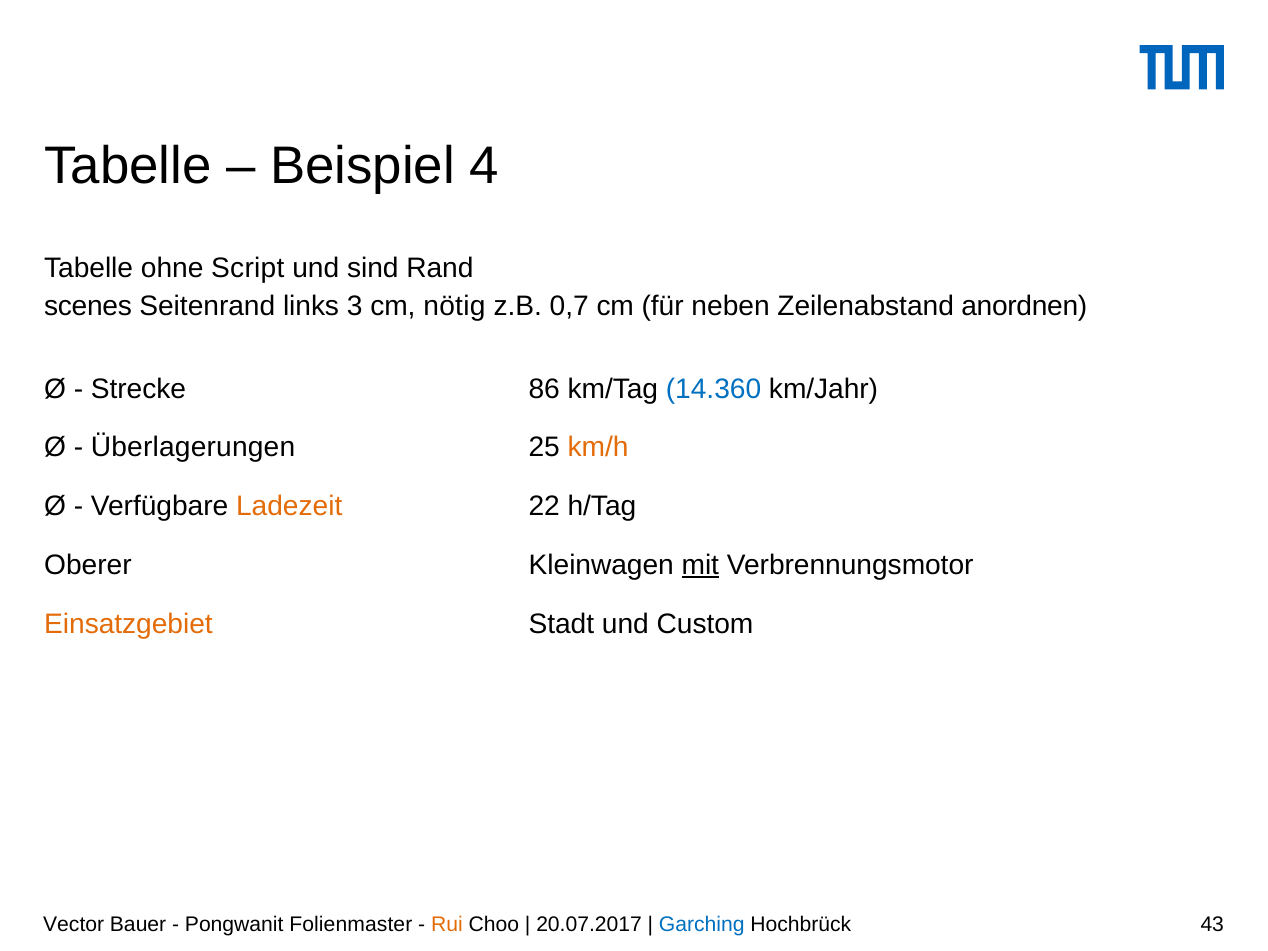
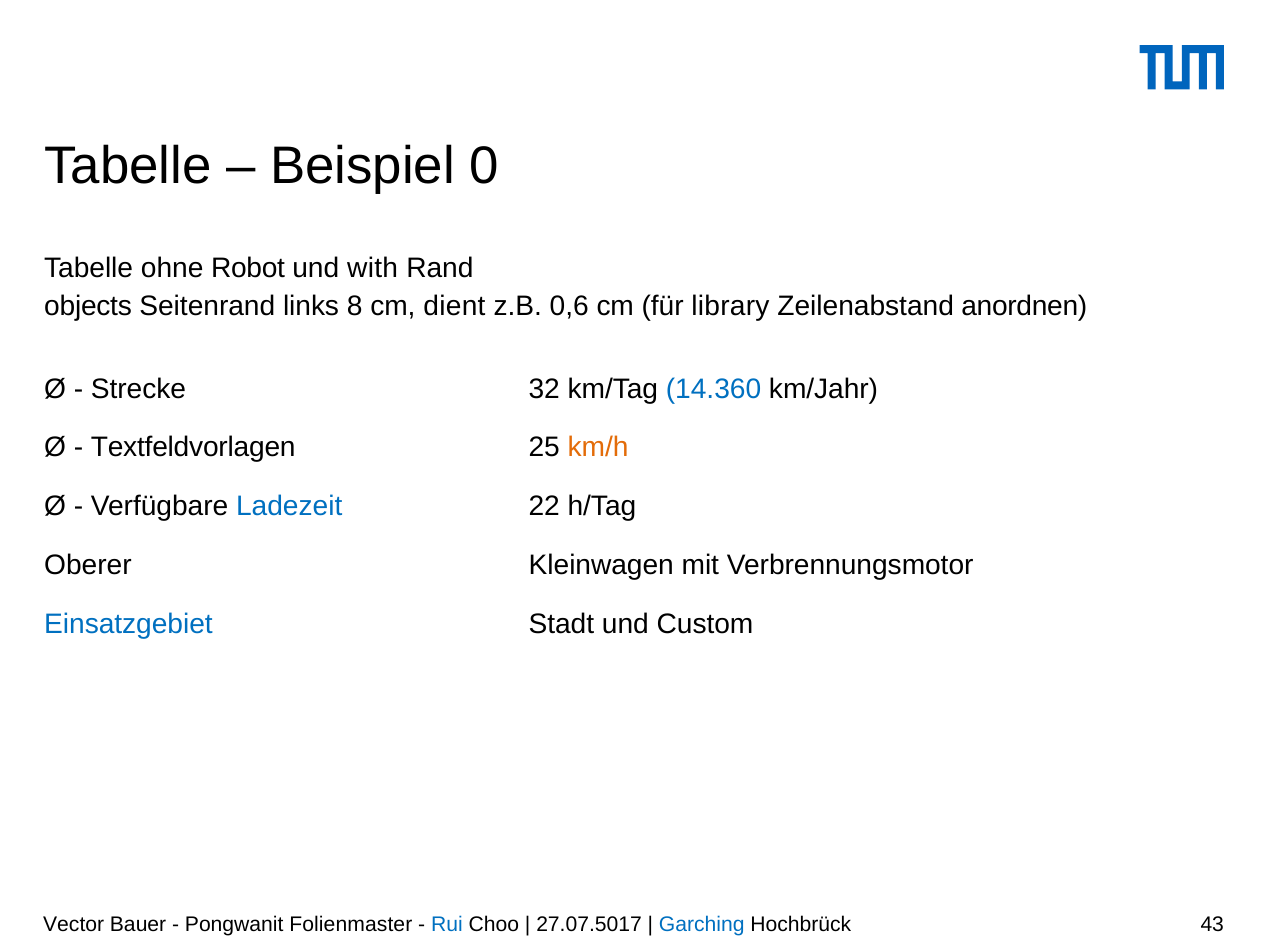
4: 4 -> 0 (484, 166)
Script: Script -> Robot (248, 268)
sind: sind -> with (373, 268)
scenes: scenes -> objects (88, 306)
3: 3 -> 8 (355, 306)
nötig: nötig -> dient (454, 306)
0,7: 0,7 -> 0,6 (569, 306)
neben: neben -> library (730, 306)
86: 86 -> 32 (544, 389)
Überlagerungen: Überlagerungen -> Textfeldvorlagen (193, 448)
Ladezeit colour: orange -> blue (289, 506)
mit underline: present -> none (700, 565)
Einsatzgebiet colour: orange -> blue (128, 624)
Rui colour: orange -> blue (447, 924)
20.07.2017: 20.07.2017 -> 27.07.5017 (589, 924)
